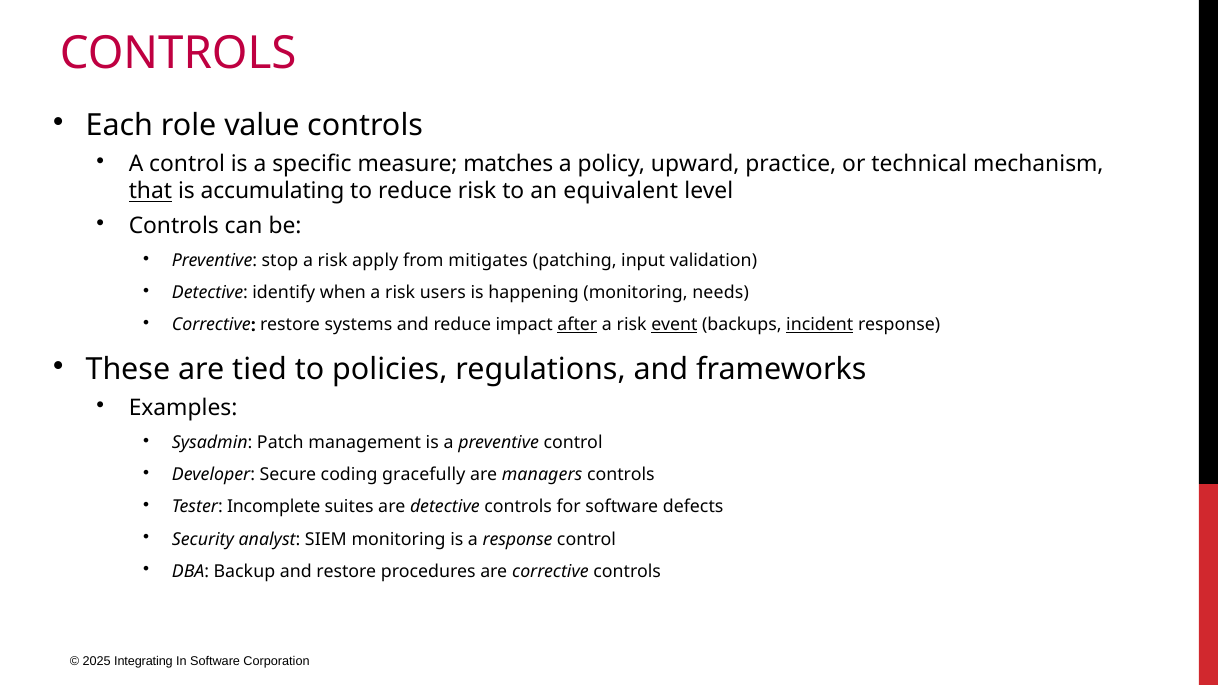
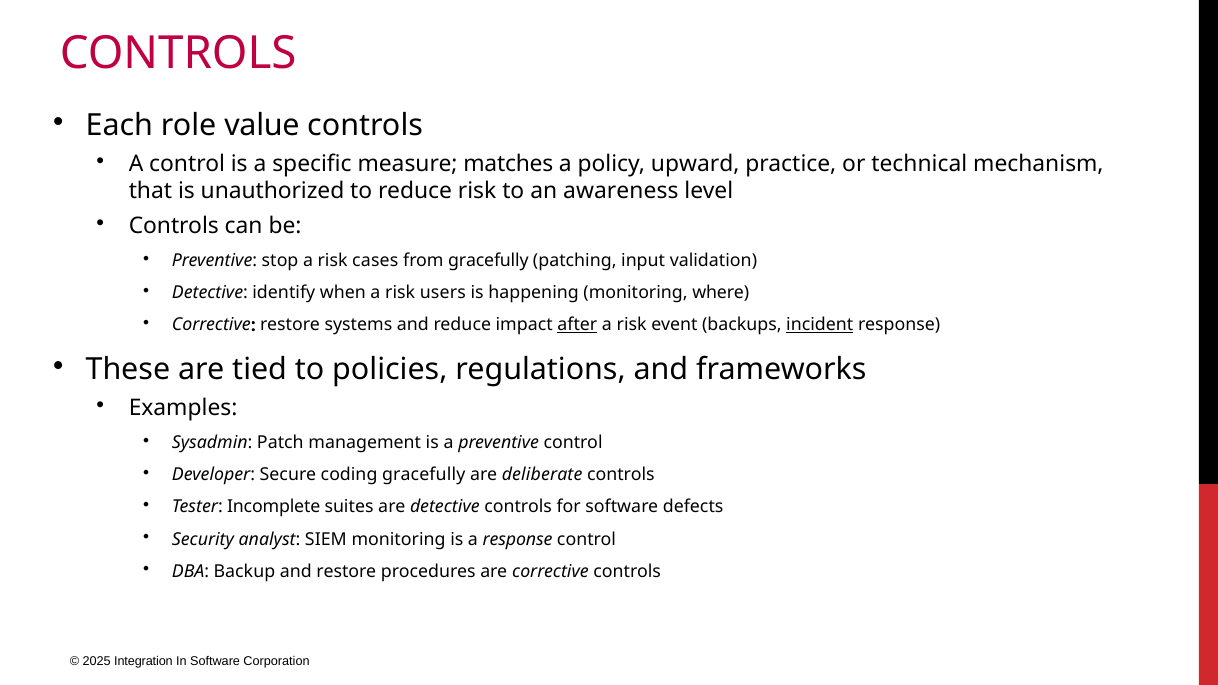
that underline: present -> none (150, 191)
accumulating: accumulating -> unauthorized (273, 191)
equivalent: equivalent -> awareness (621, 191)
apply: apply -> cases (375, 261)
from mitigates: mitigates -> gracefully (488, 261)
needs: needs -> where (721, 293)
event underline: present -> none (674, 325)
managers: managers -> deliberate (542, 475)
Integrating: Integrating -> Integration (143, 662)
